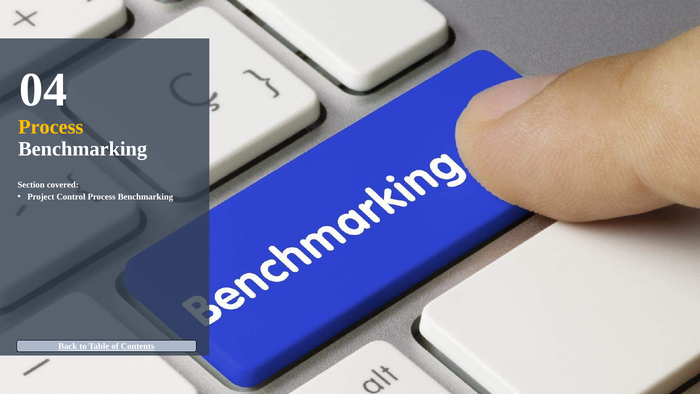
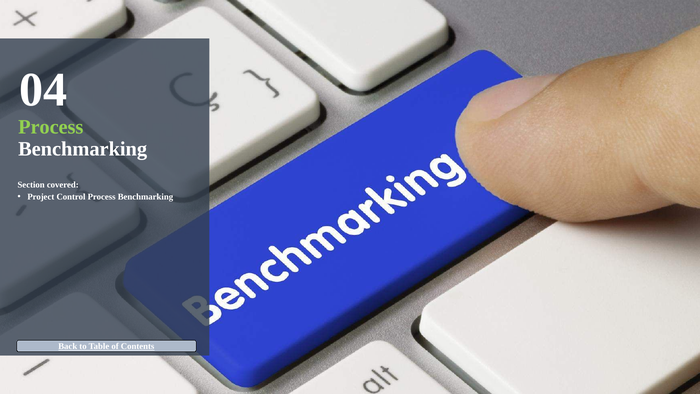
Process colour: yellow -> light green (51, 127)
